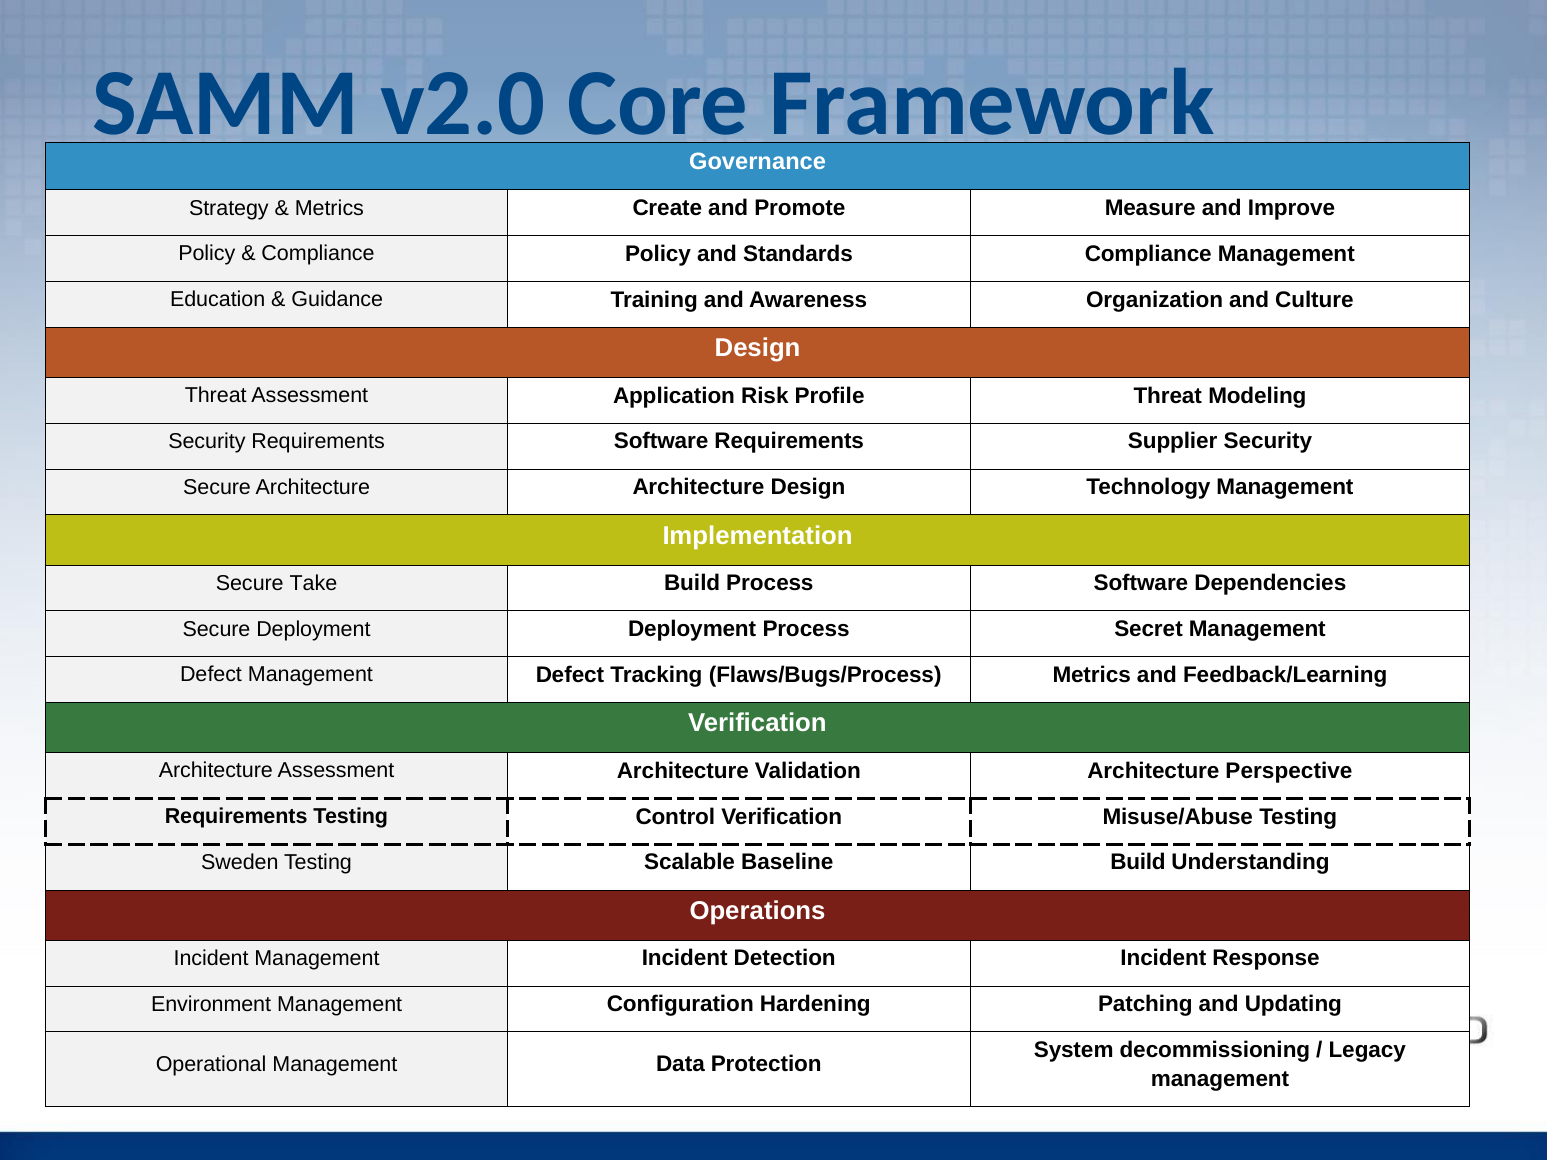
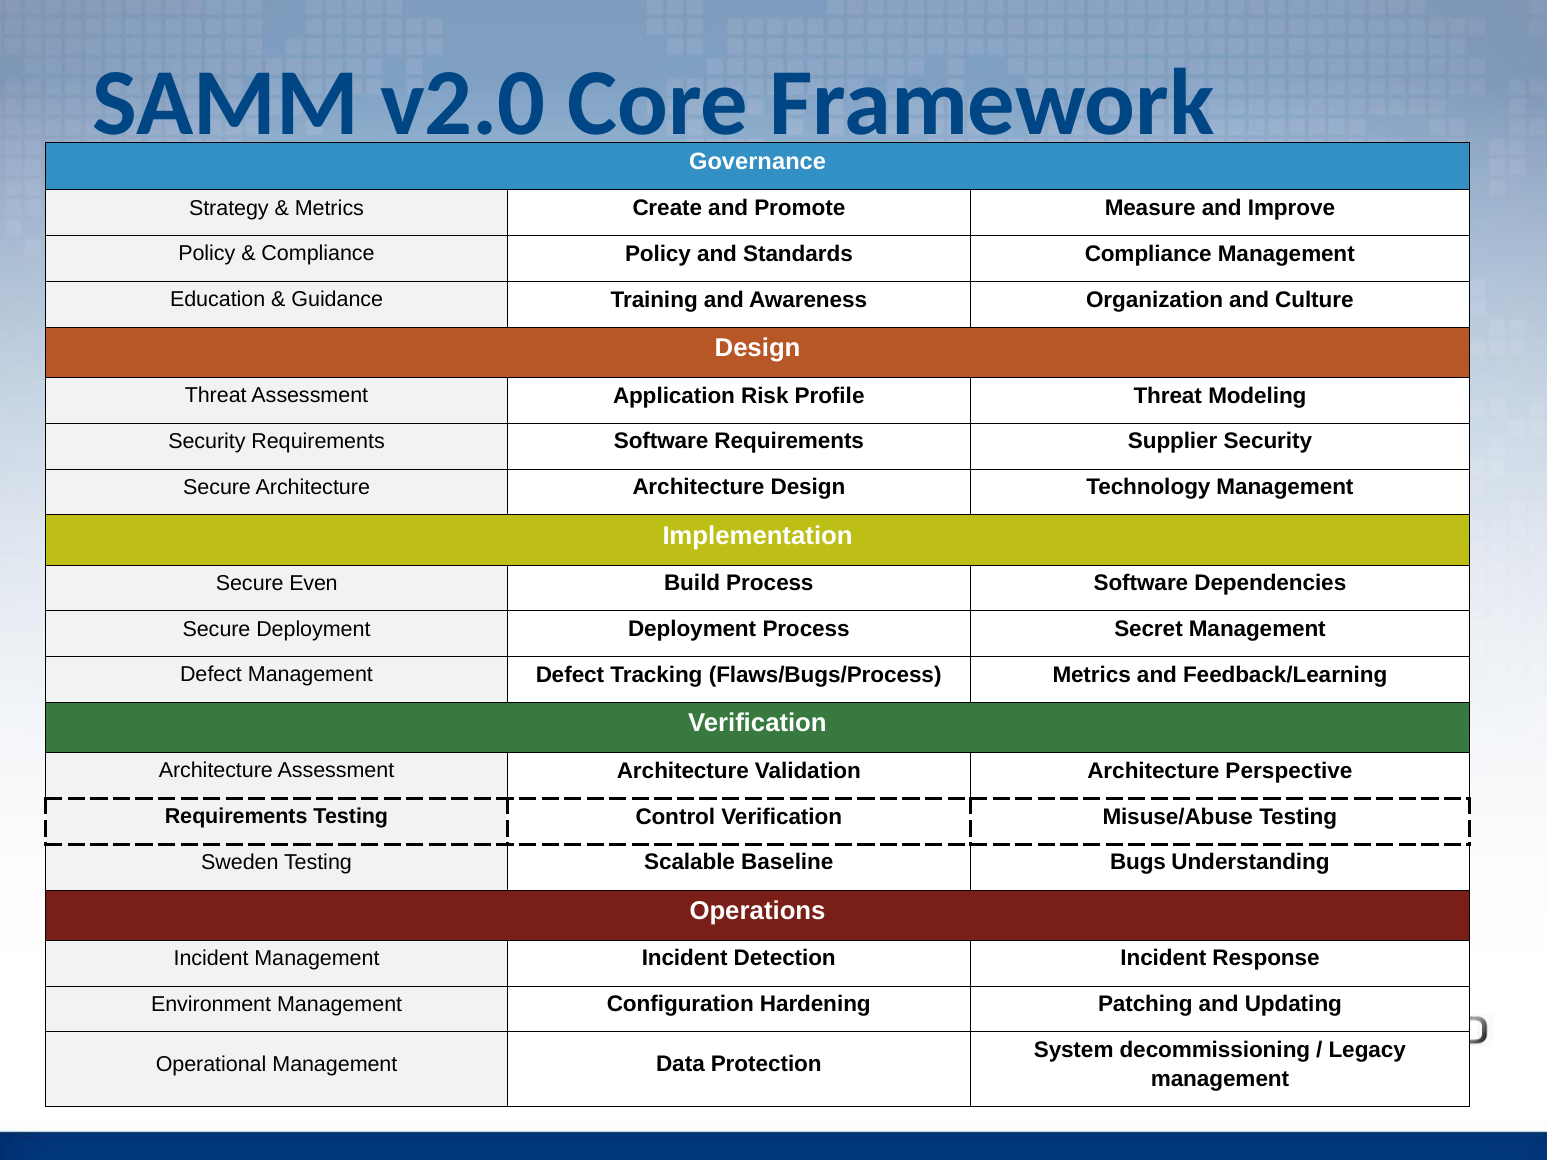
Take: Take -> Even (314, 583)
Baseline Build: Build -> Bugs (1138, 863)
